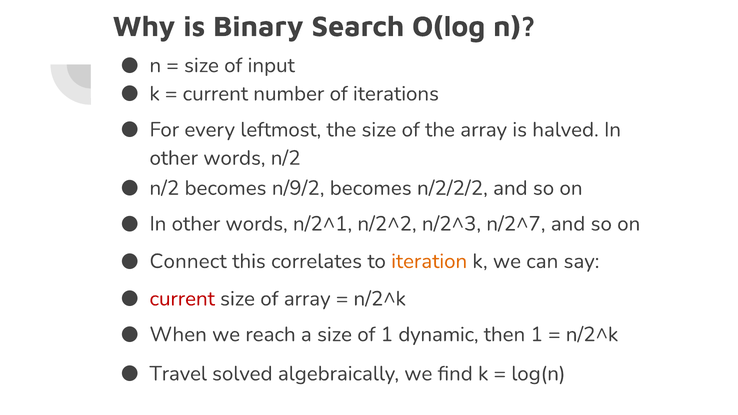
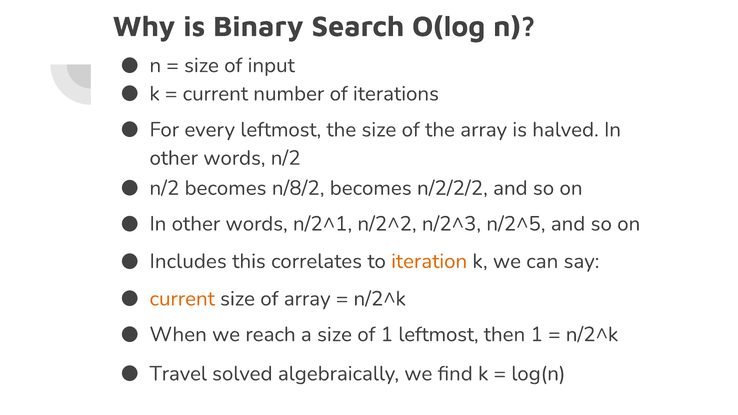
n/9/2: n/9/2 -> n/8/2 (298, 188)
n/2^7: n/2^7 -> n/2^5 (516, 224)
Connect: Connect -> Includes (188, 261)
current colour: red -> orange (182, 299)
1 dynamic: dynamic -> leftmost (438, 335)
